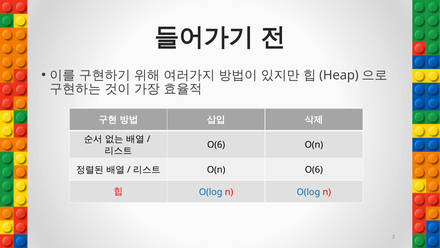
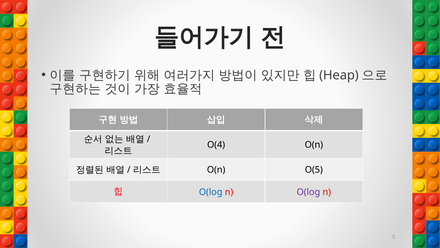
O(6: O(6 -> O(4 (216, 145)
O(n O(6: O(6 -> O(5 (314, 169)
O(log colour: blue -> purple (308, 192)
